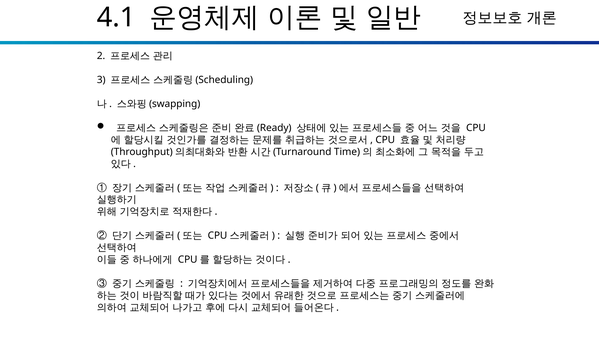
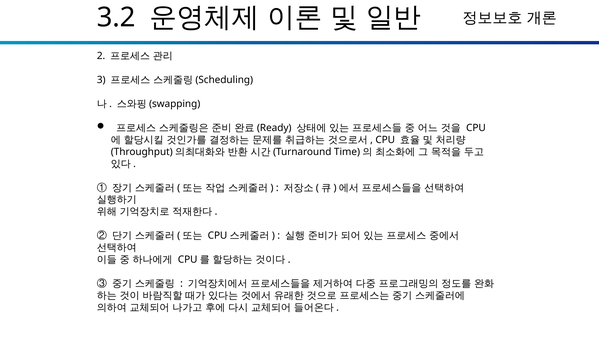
4.1: 4.1 -> 3.2 (116, 17)
